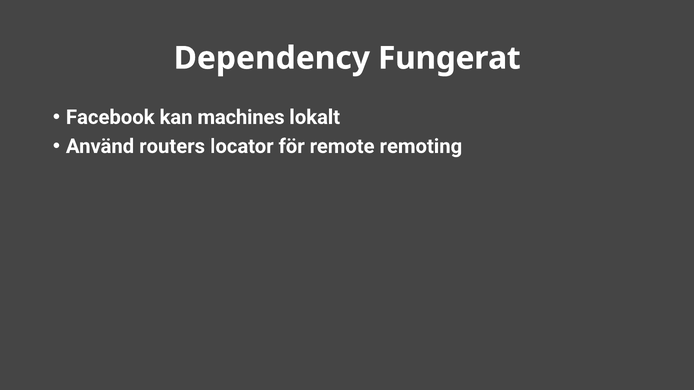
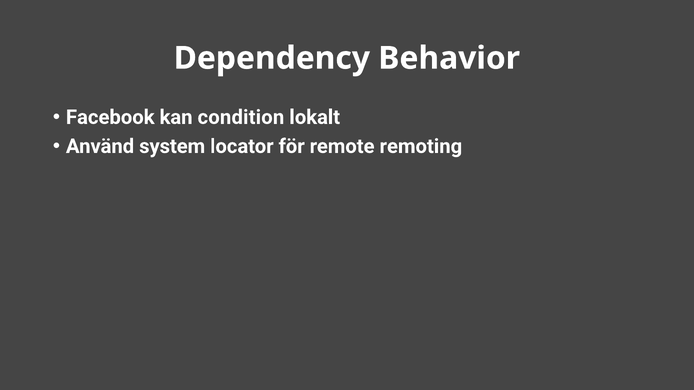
Fungerat: Fungerat -> Behavior (449, 58)
machines: machines -> condition (241, 117)
routers: routers -> system (172, 146)
